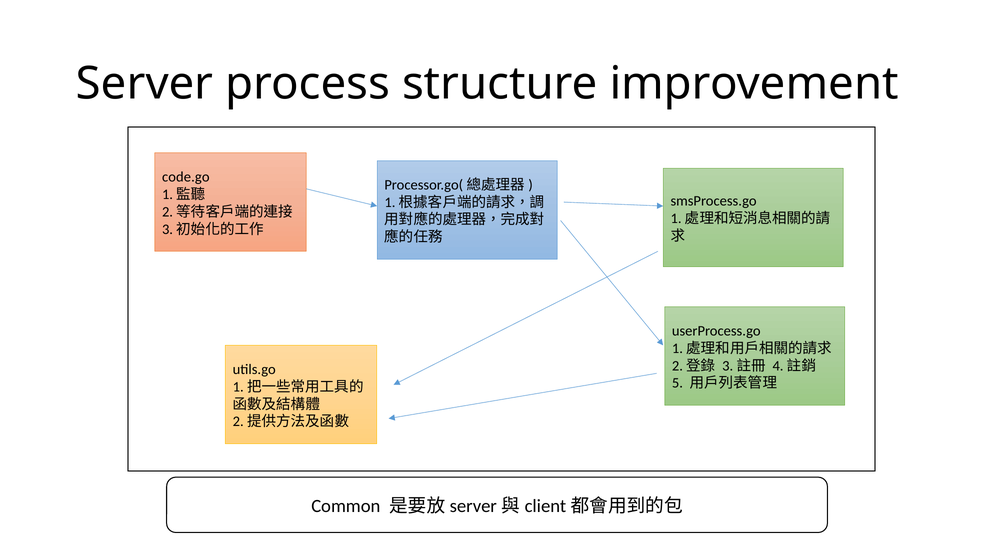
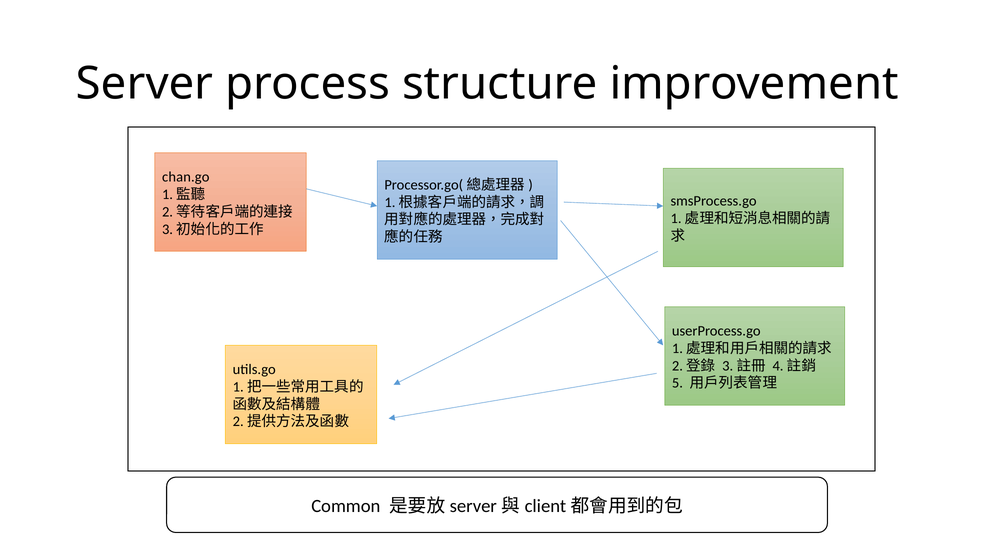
code.go: code.go -> chan.go (186, 177)
